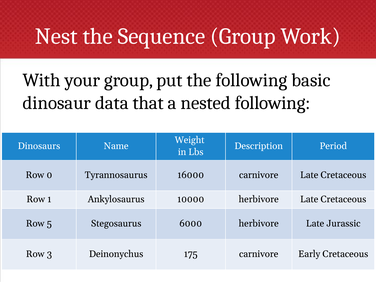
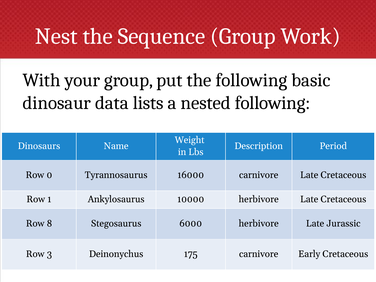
that: that -> lists (148, 103)
5: 5 -> 8 (49, 223)
